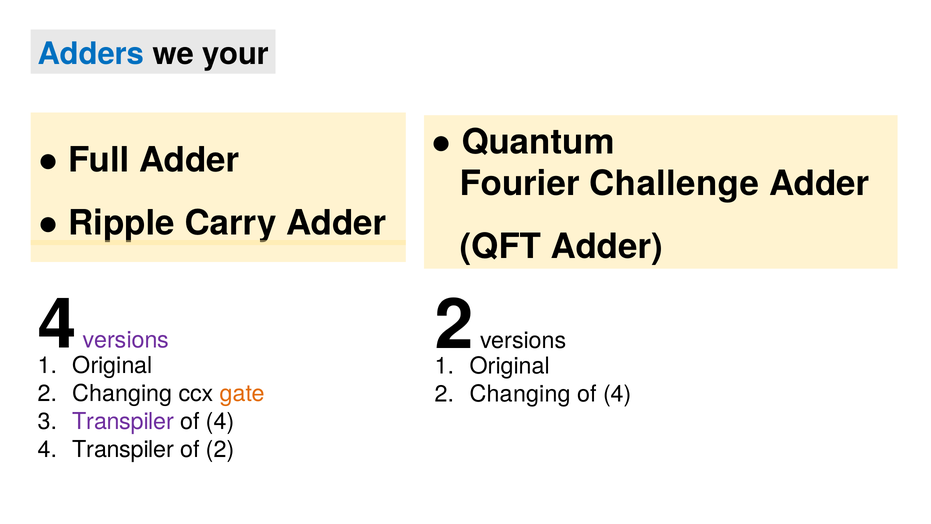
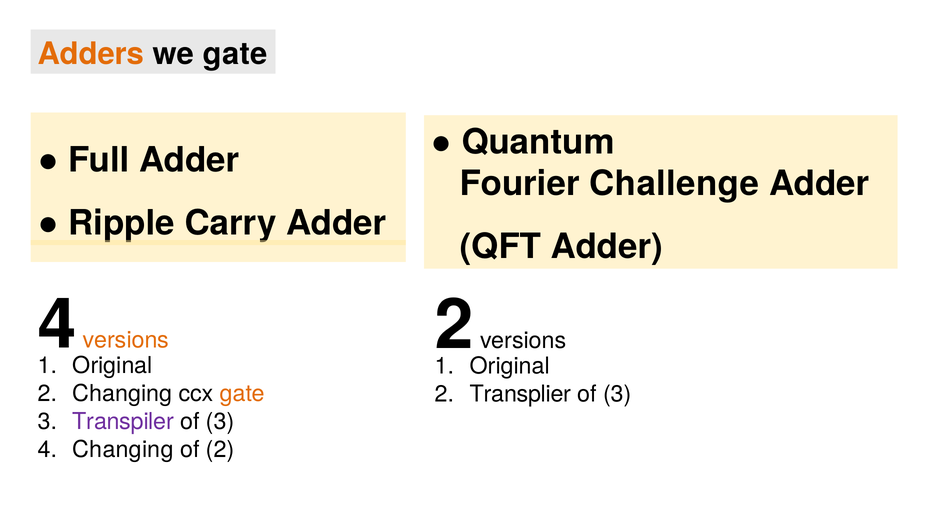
Adders colour: blue -> orange (91, 54)
we your: your -> gate (235, 54)
versions colour: purple -> orange (126, 340)
Changing: Changing -> Transplier (521, 394)
4: 4 -> 3 (617, 394)
4: 4 -> 3 (220, 421)
4 Transpiler: Transpiler -> Changing (123, 449)
